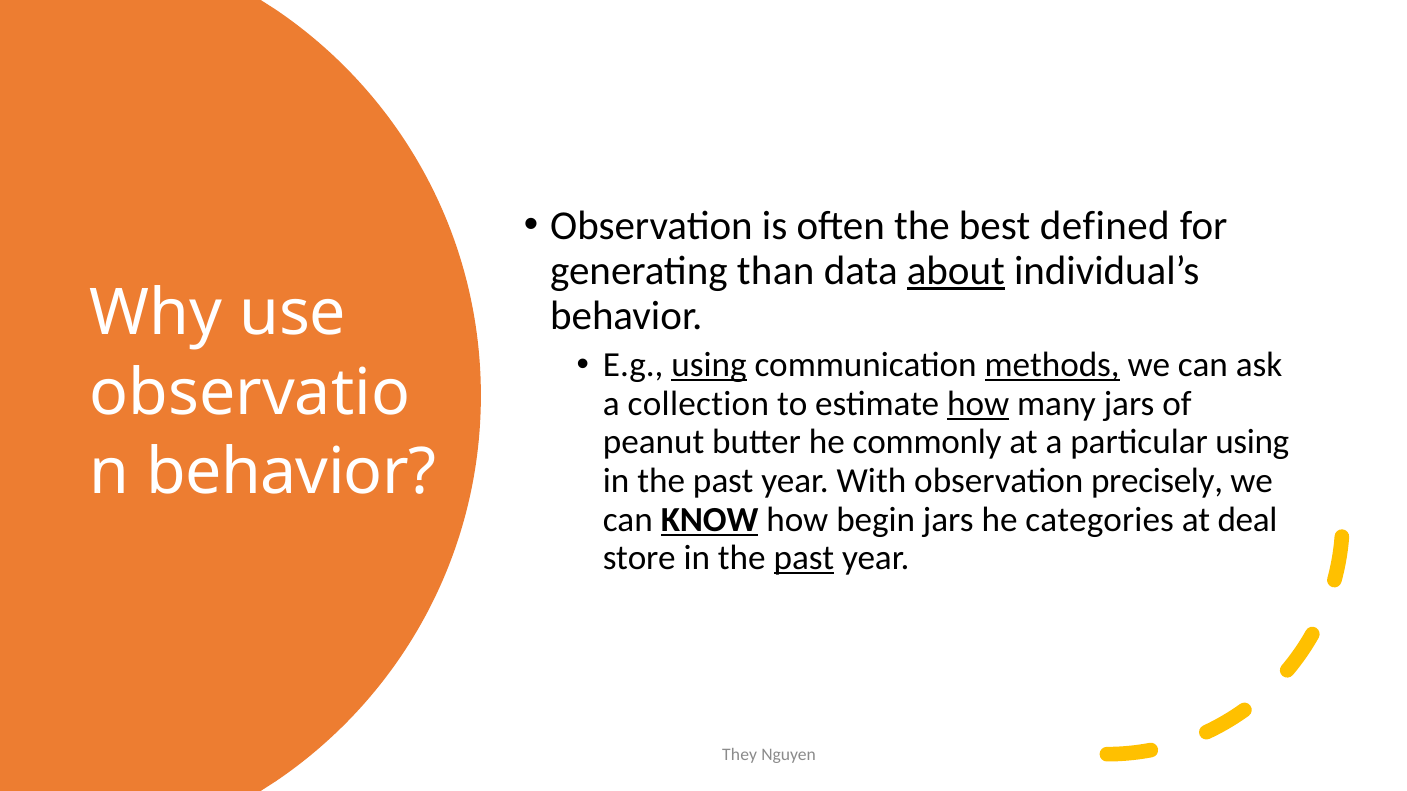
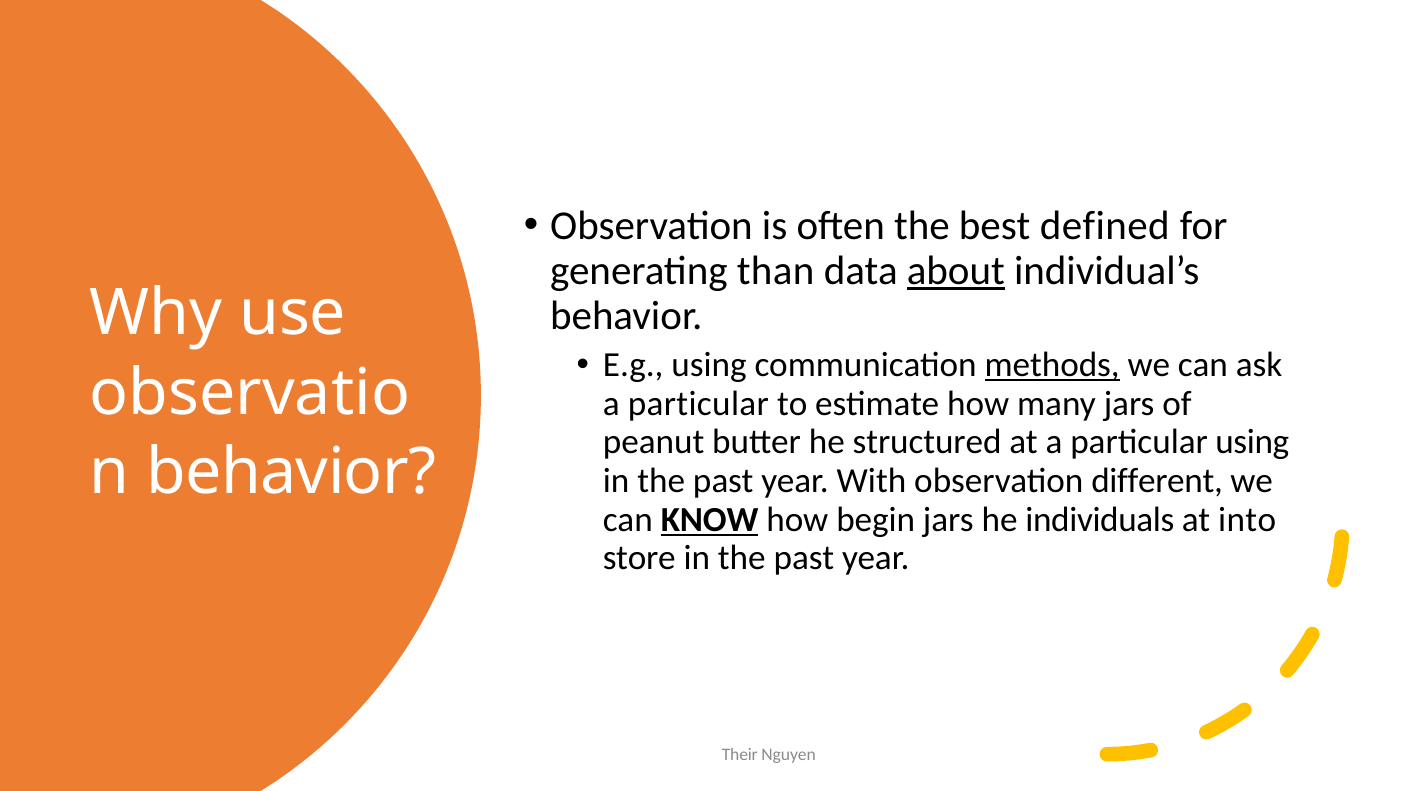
using underline: present -> none (709, 365)
collection: collection -> particular (698, 404)
how underline: present -> none (978, 404)
commonly: commonly -> structured (927, 443)
precisely: precisely -> different (1157, 481)
categories: categories -> individuals (1100, 520)
deal: deal -> into (1247, 520)
past underline: present -> none (804, 558)
They: They -> Their (740, 755)
